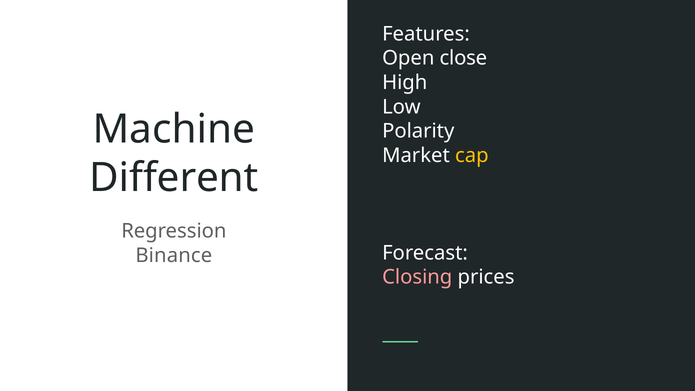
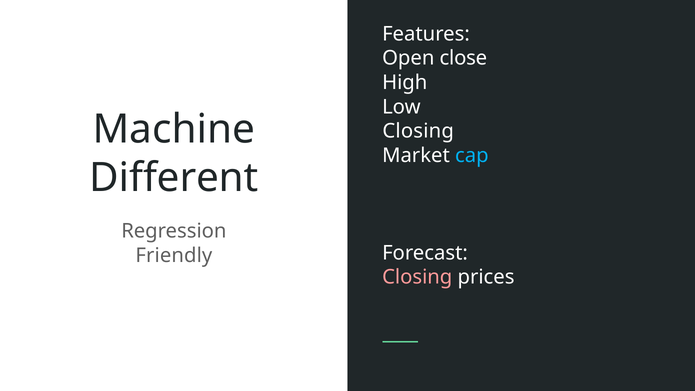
Polarity: Polarity -> Closing (418, 131)
cap colour: yellow -> light blue (472, 156)
Binance: Binance -> Friendly (174, 255)
